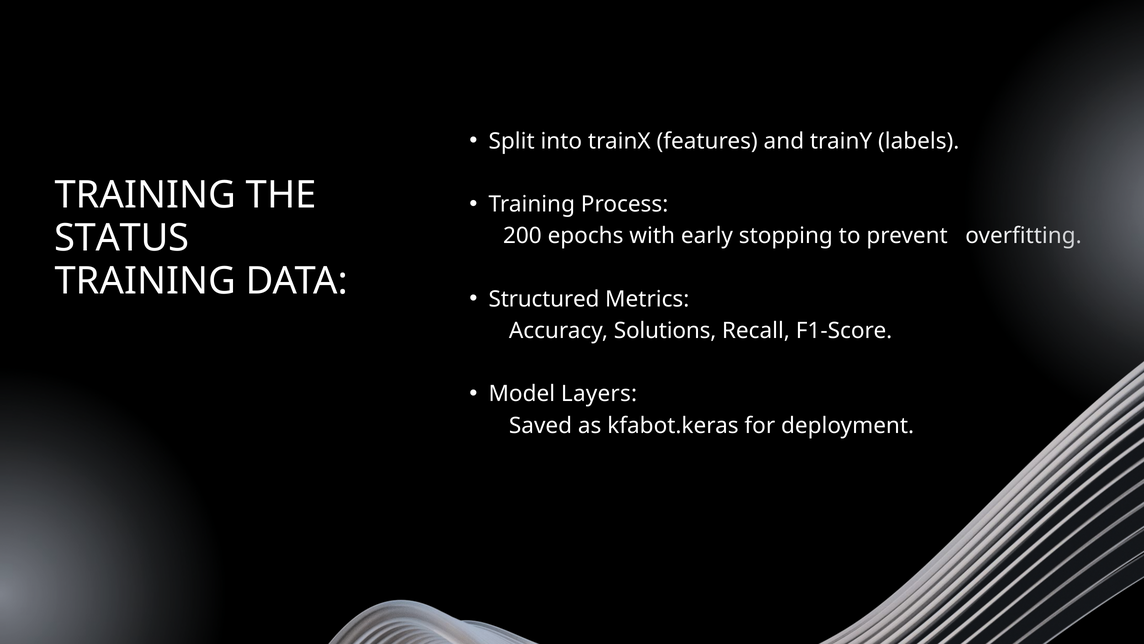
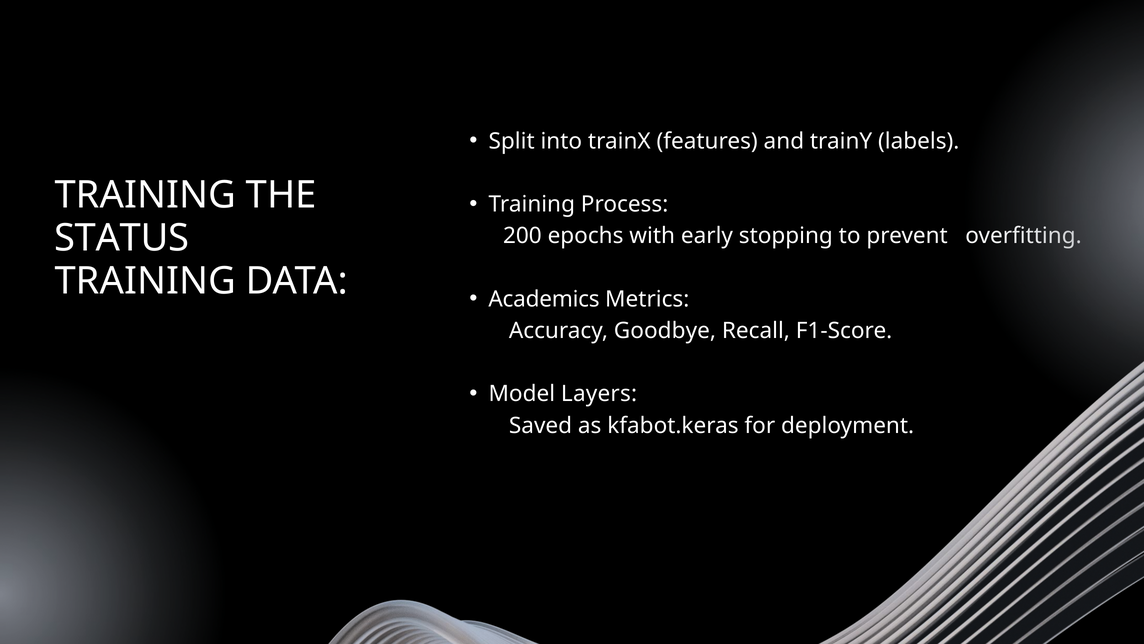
Structured: Structured -> Academics (544, 299)
Solutions: Solutions -> Goodbye (665, 331)
